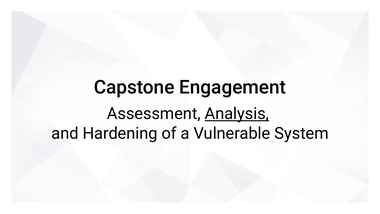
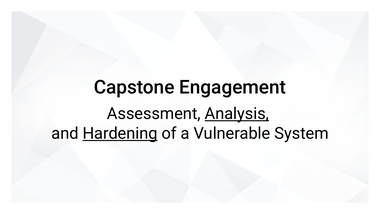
Hardening underline: none -> present (120, 133)
